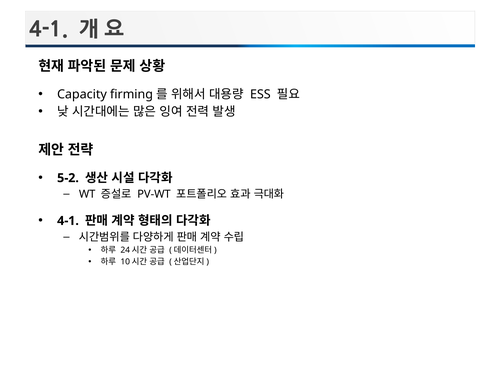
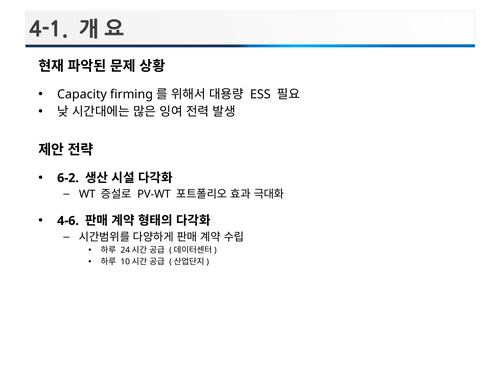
5-2: 5-2 -> 6-2 (68, 178)
4-1: 4-1 -> 4-6 (68, 221)
